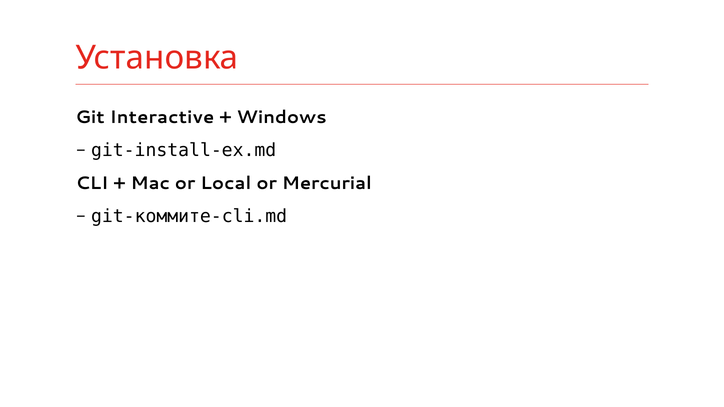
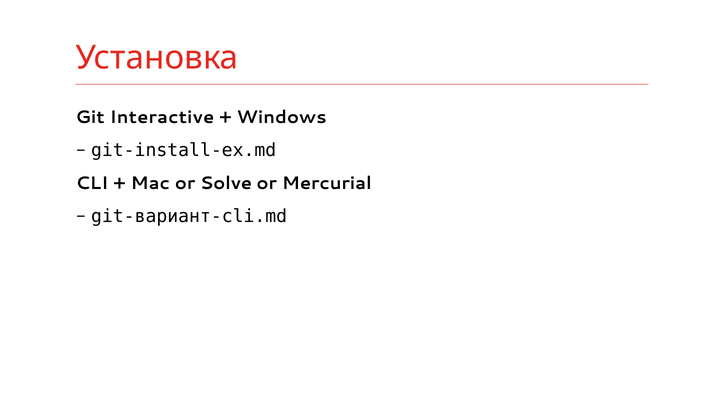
Local: Local -> Solve (226, 183)
git-коммите-cli.md: git-коммите-cli.md -> git-вариант-cli.md (189, 217)
